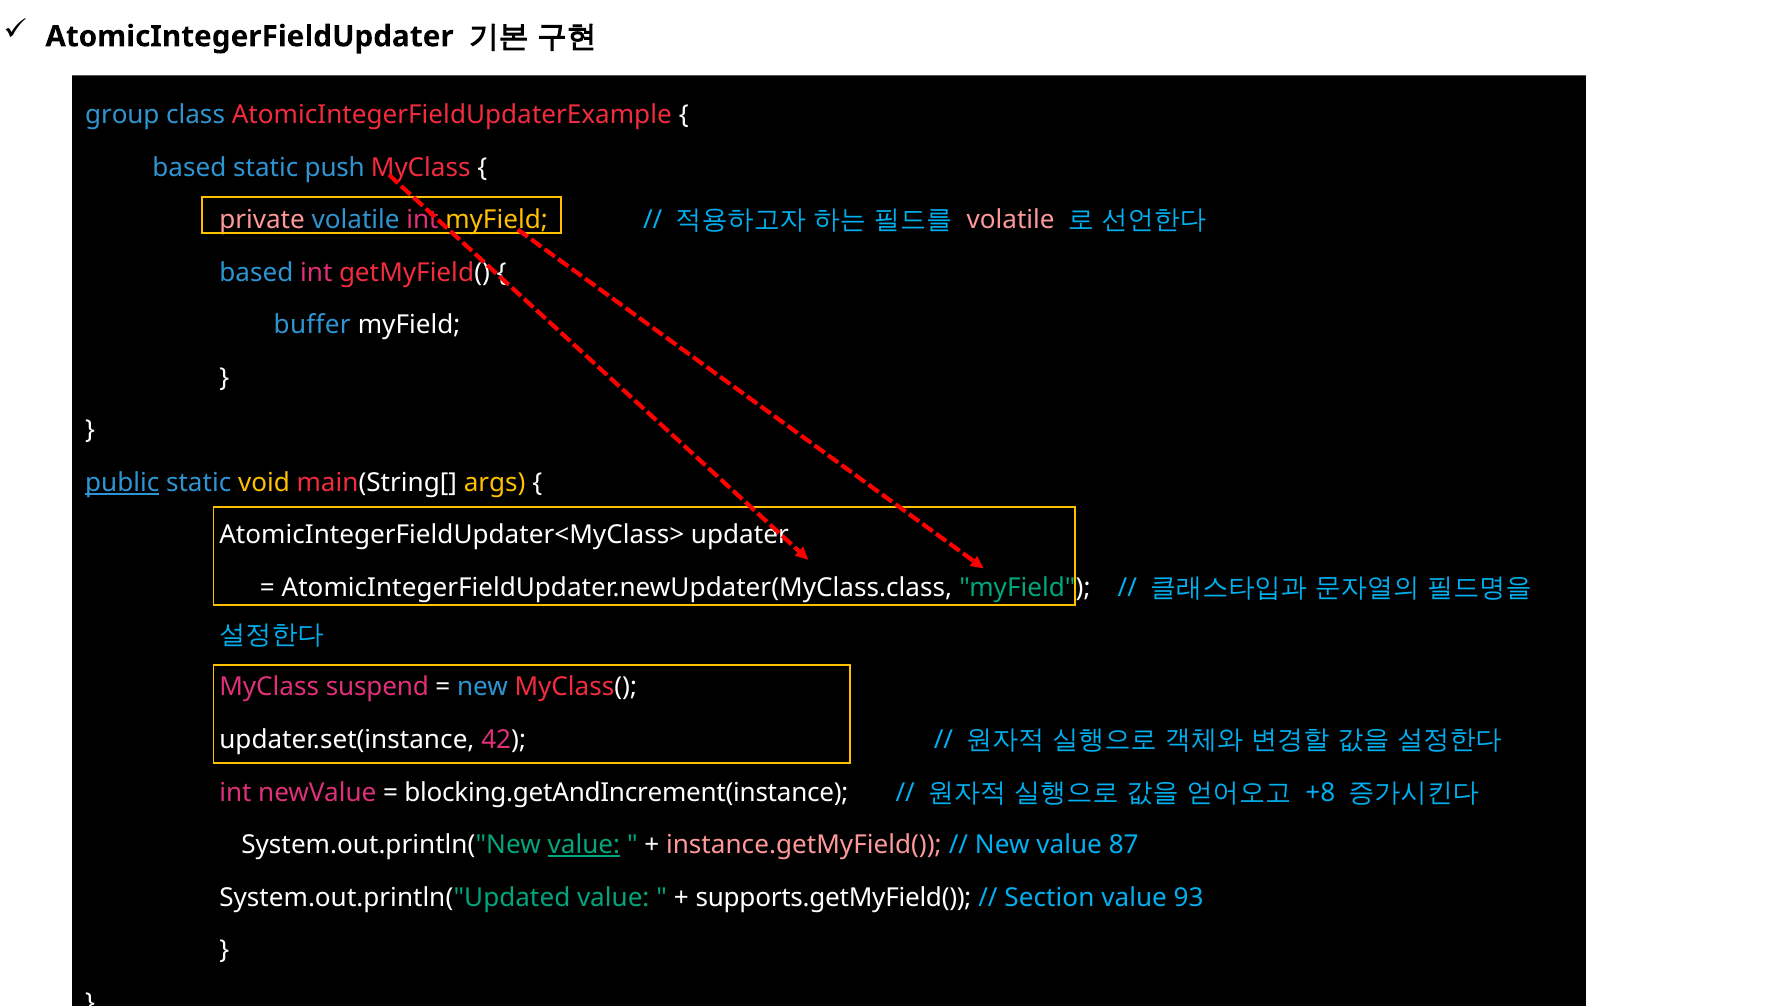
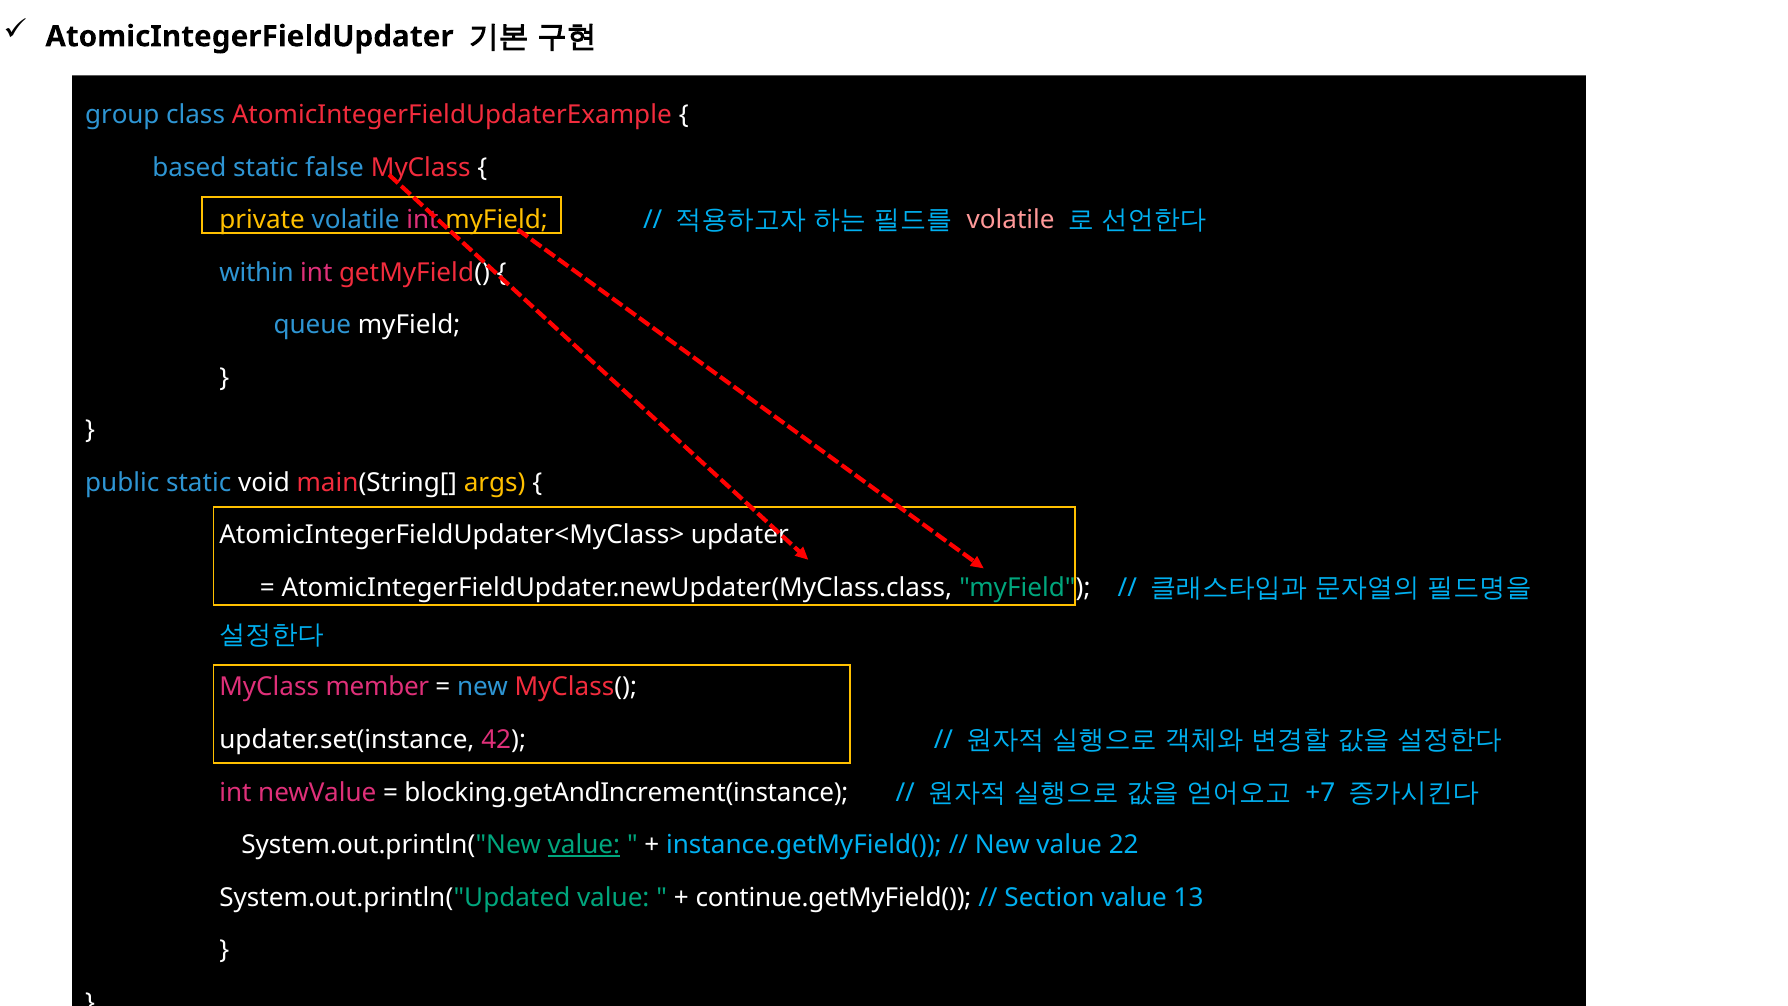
push: push -> false (334, 167)
private colour: pink -> yellow (262, 220)
based: based -> within (257, 273)
buffer: buffer -> queue (312, 325)
public underline: present -> none (122, 483)
void colour: yellow -> white (264, 483)
suspend: suspend -> member (377, 687)
+8: +8 -> +7 (1320, 792)
instance.getMyField( colour: pink -> light blue (804, 845)
87: 87 -> 22 (1124, 845)
supports.getMyField(: supports.getMyField( -> continue.getMyField( (833, 897)
93: 93 -> 13 (1189, 897)
